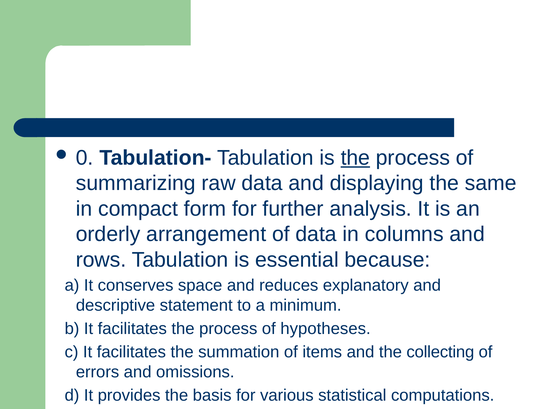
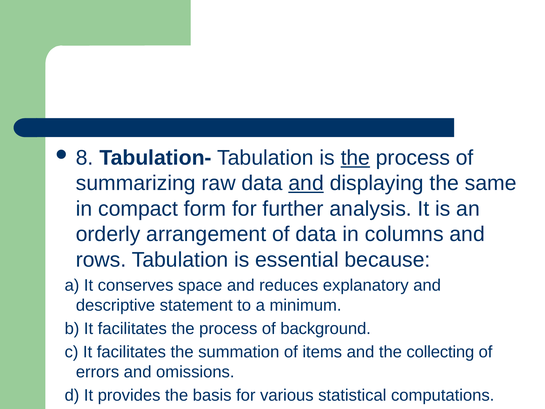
0: 0 -> 8 (85, 158)
and underline: none -> present (306, 183)
hypotheses: hypotheses -> background (326, 329)
